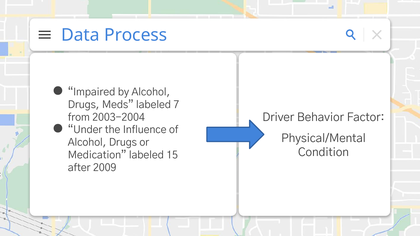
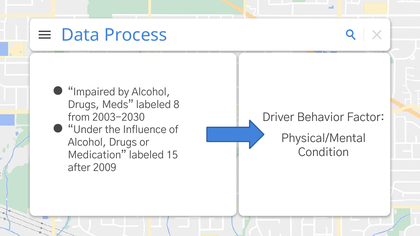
7: 7 -> 8 (176, 105)
2003-2004: 2003-2004 -> 2003-2030 (119, 117)
